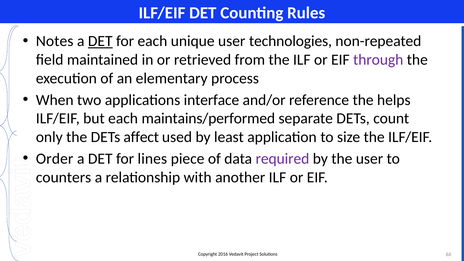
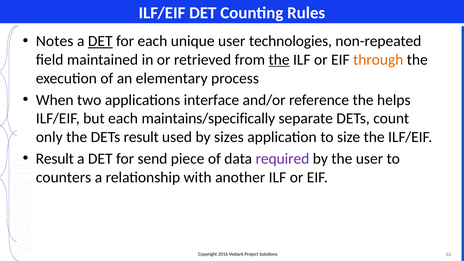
the underline: none -> present (279, 60)
through colour: purple -> orange (378, 60)
maintains/performed: maintains/performed -> maintains/specifically (208, 118)
DETs affect: affect -> result (141, 137)
least: least -> sizes (229, 137)
Order: Order -> Result (55, 159)
lines: lines -> send (152, 159)
